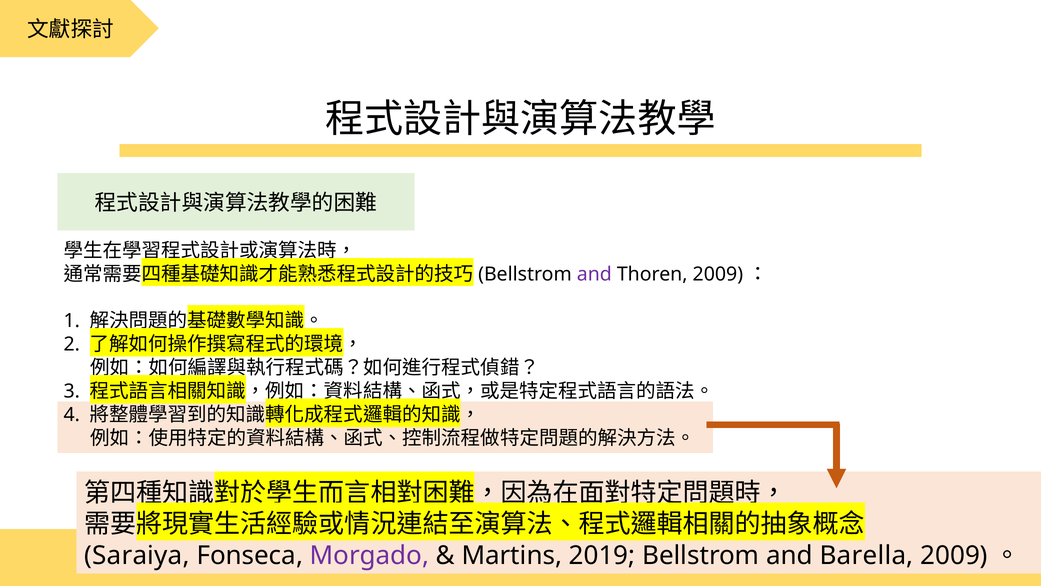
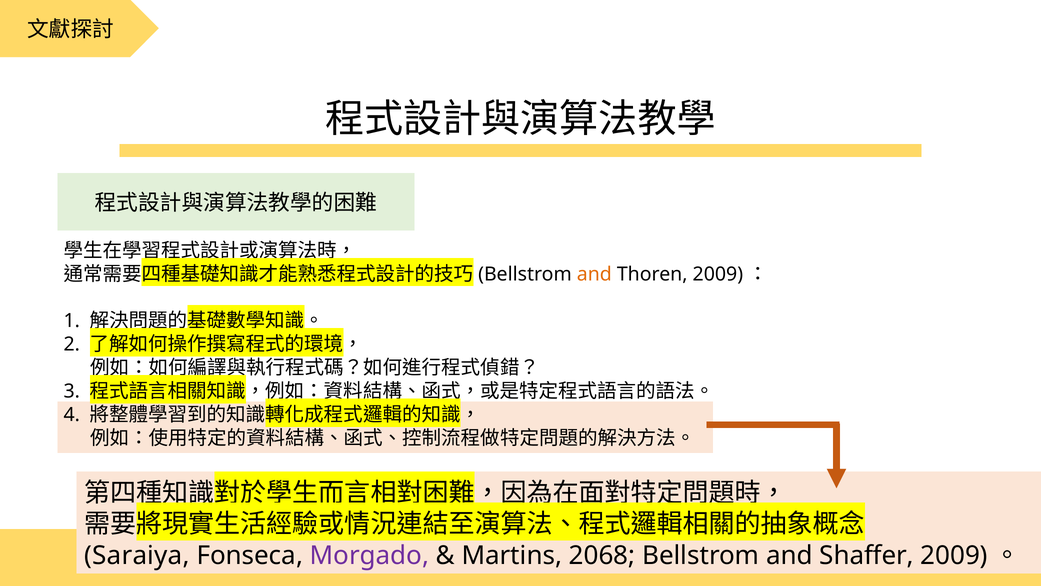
and colour: purple -> orange (594, 274)
2019: 2019 -> 2068 (602, 555)
Barella: Barella -> Shaffer (867, 555)
